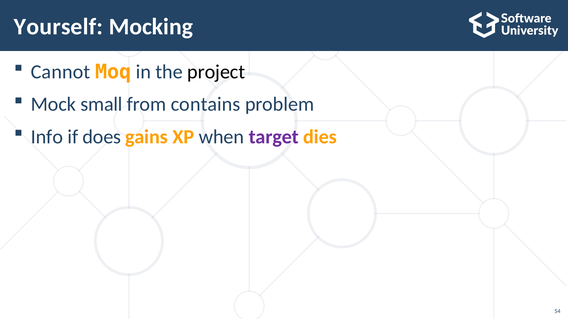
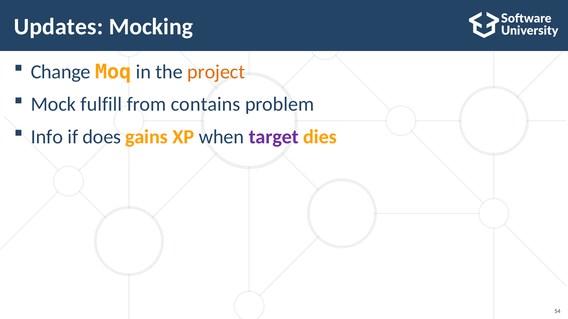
Yourself: Yourself -> Updates (59, 27)
Cannot: Cannot -> Change (61, 72)
project colour: black -> orange (216, 72)
small: small -> fulfill (101, 105)
